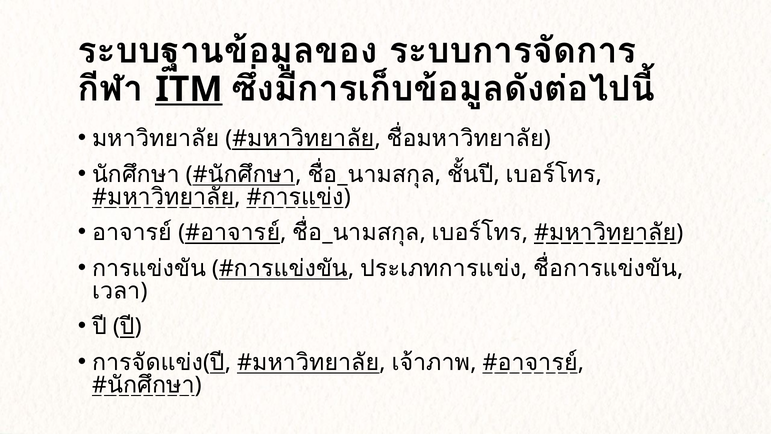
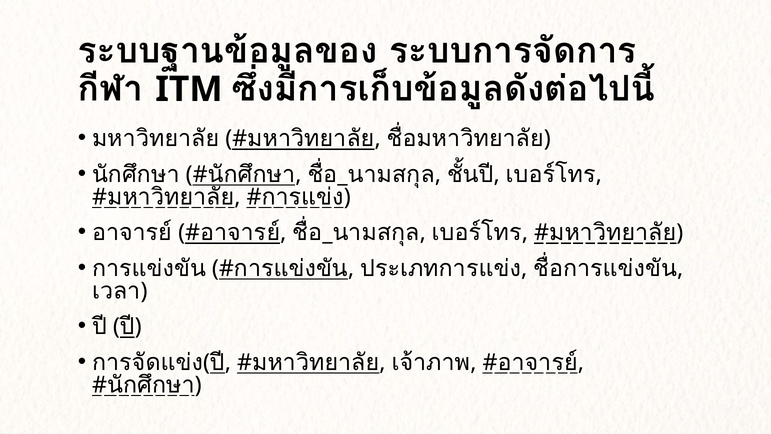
ITM underline: present -> none (189, 89)
